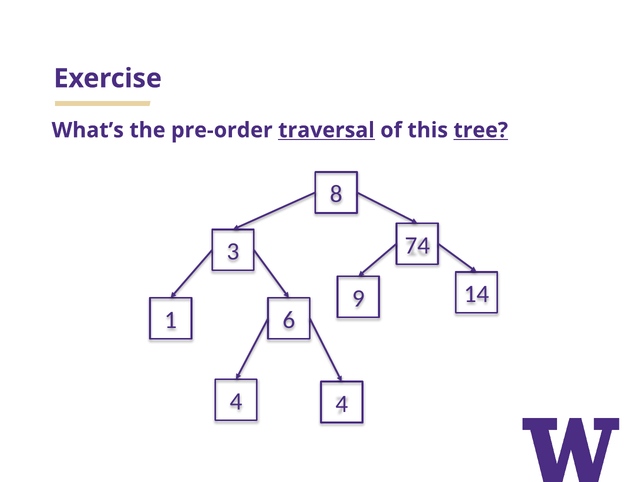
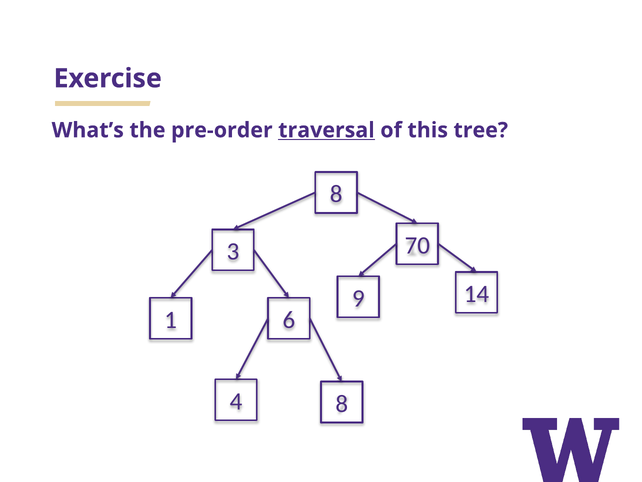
tree underline: present -> none (481, 130)
74: 74 -> 70 (417, 245)
4 4: 4 -> 8 (342, 403)
